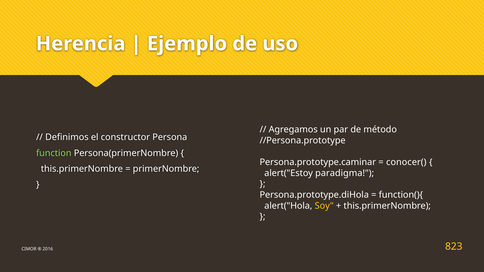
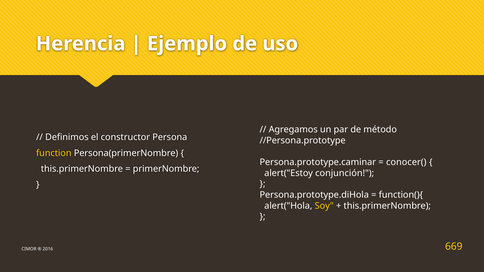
function colour: light green -> yellow (54, 153)
paradigma: paradigma -> conjunción (345, 173)
823: 823 -> 669 (454, 247)
